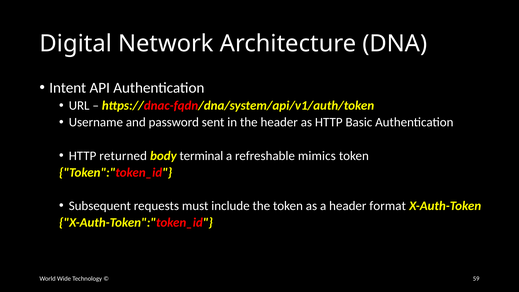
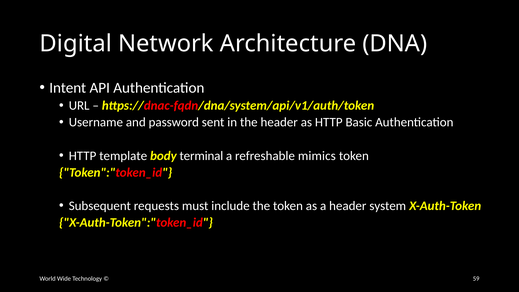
returned: returned -> template (123, 156)
format: format -> system (388, 206)
